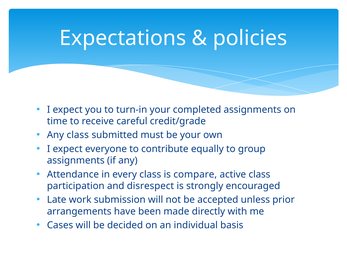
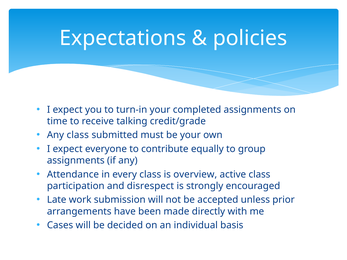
careful: careful -> talking (132, 121)
compare: compare -> overview (195, 175)
